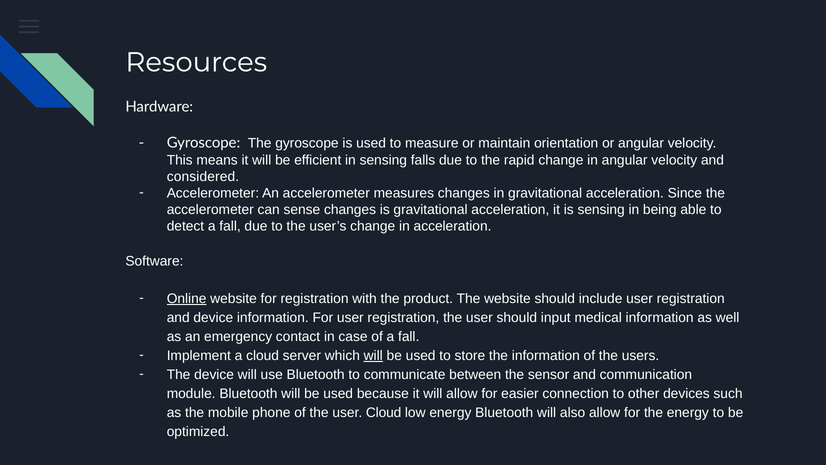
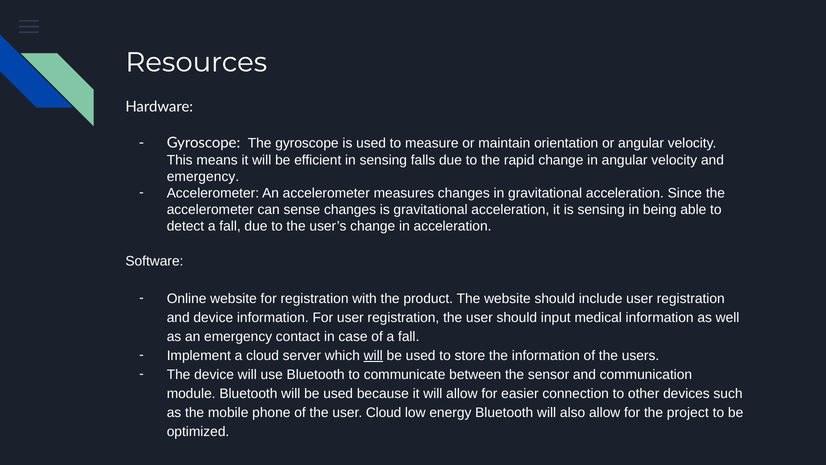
considered: considered -> emergency (203, 177)
Online underline: present -> none (187, 298)
the energy: energy -> project (688, 412)
